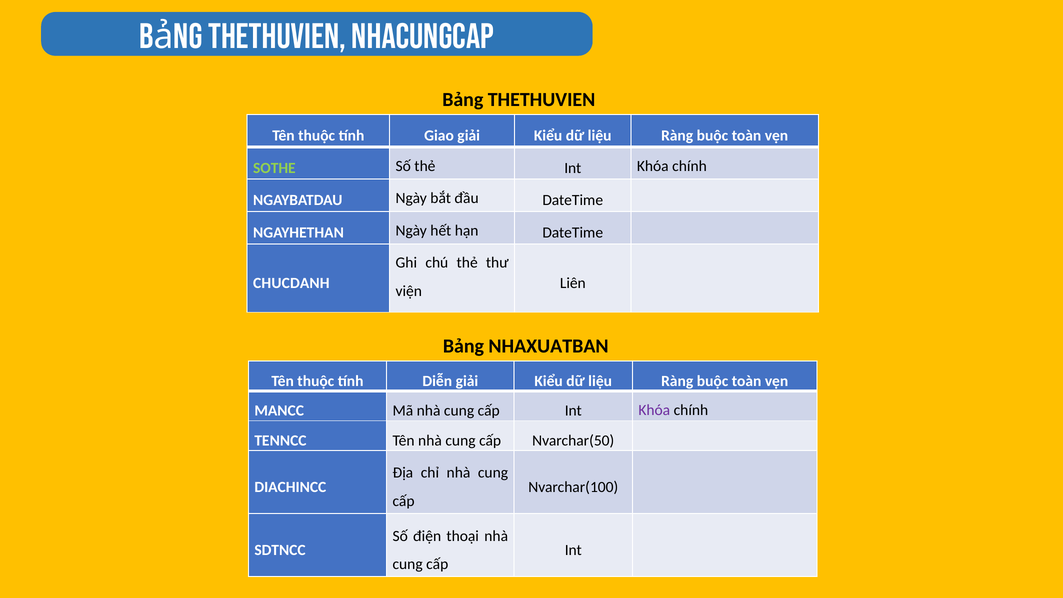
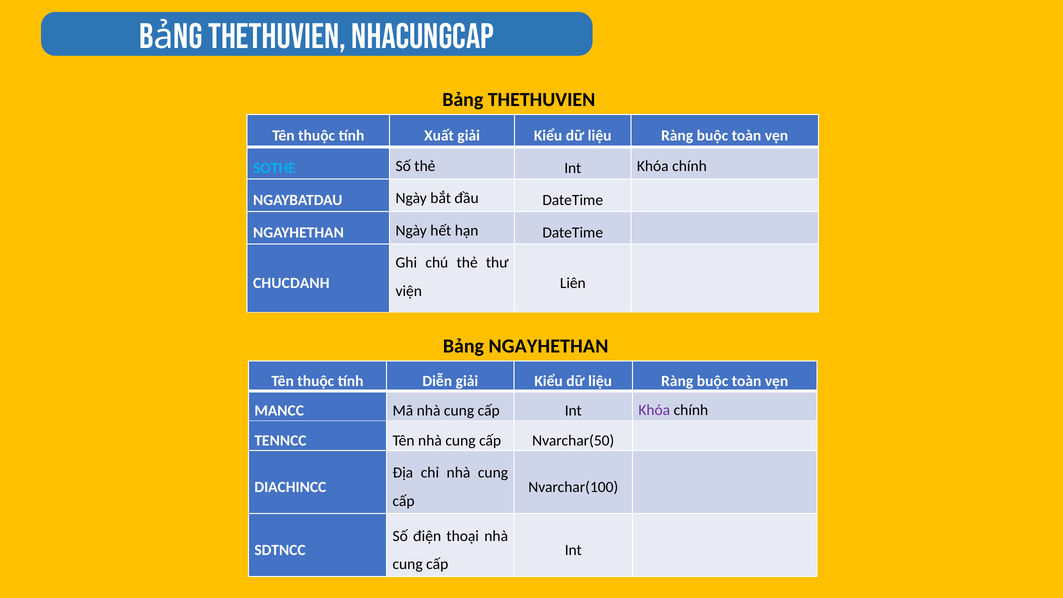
Giao: Giao -> Xuất (439, 136)
SOTHE colour: light green -> light blue (274, 168)
Bảng NHAXUATBAN: NHAXUATBAN -> NGAYHETHAN (548, 346)
